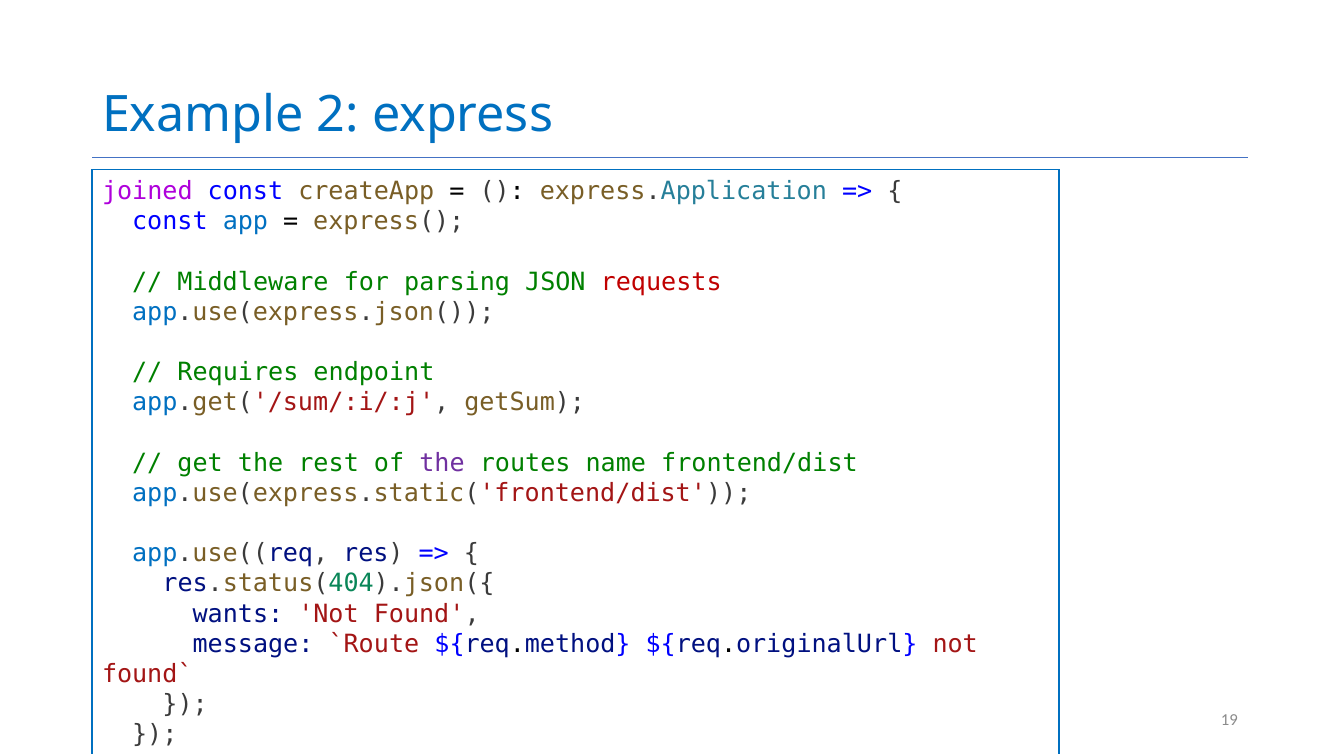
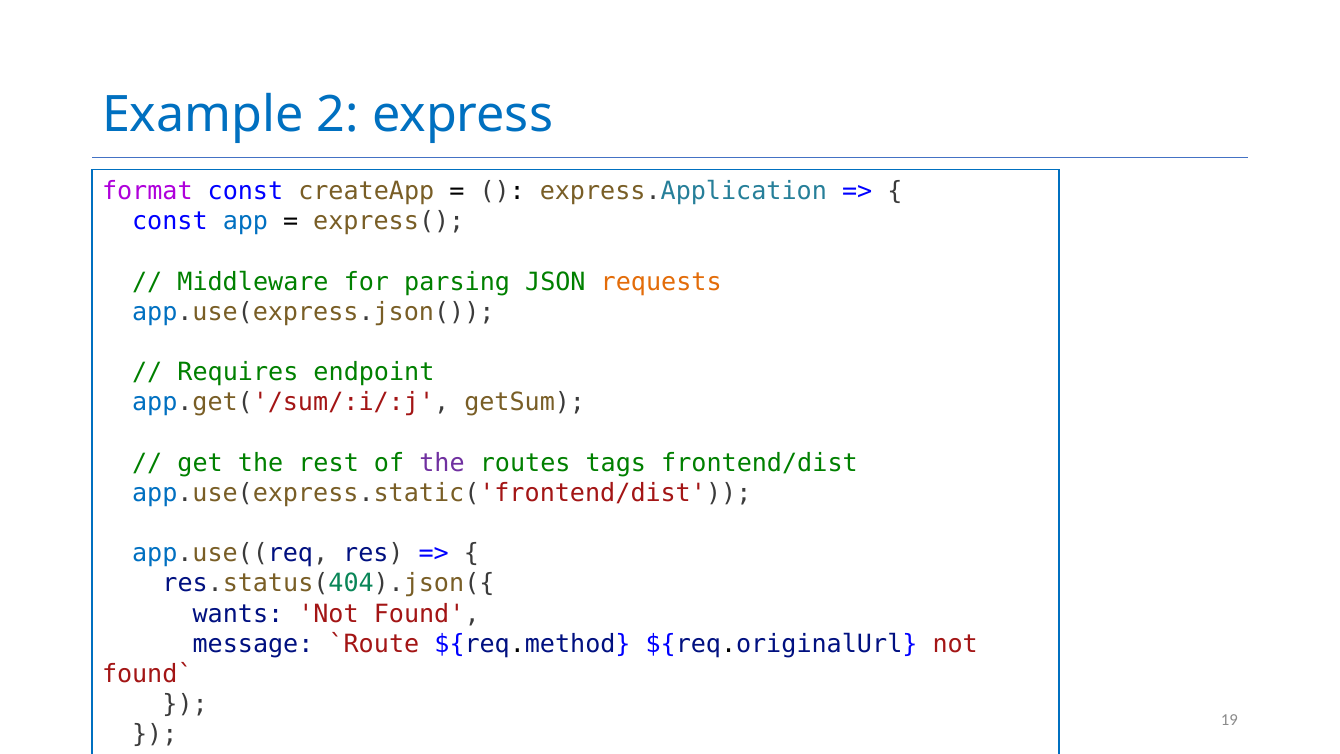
joined: joined -> format (147, 191)
requests colour: red -> orange (661, 282)
name: name -> tags (616, 463)
